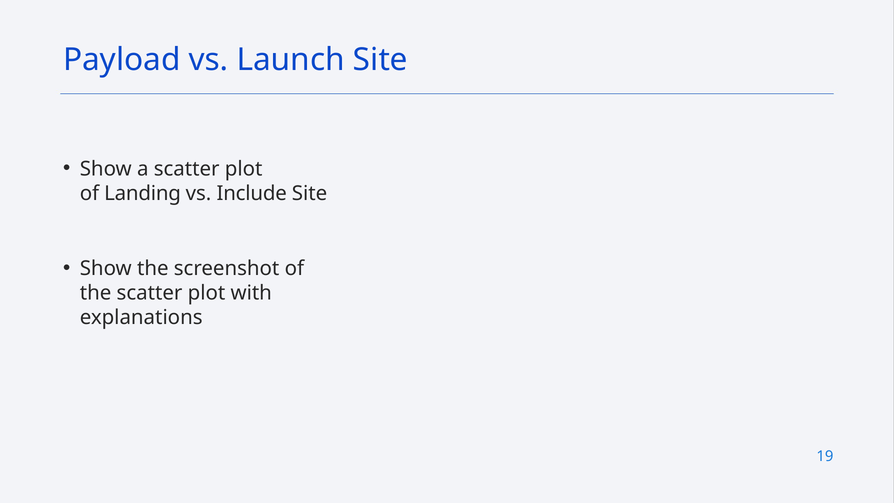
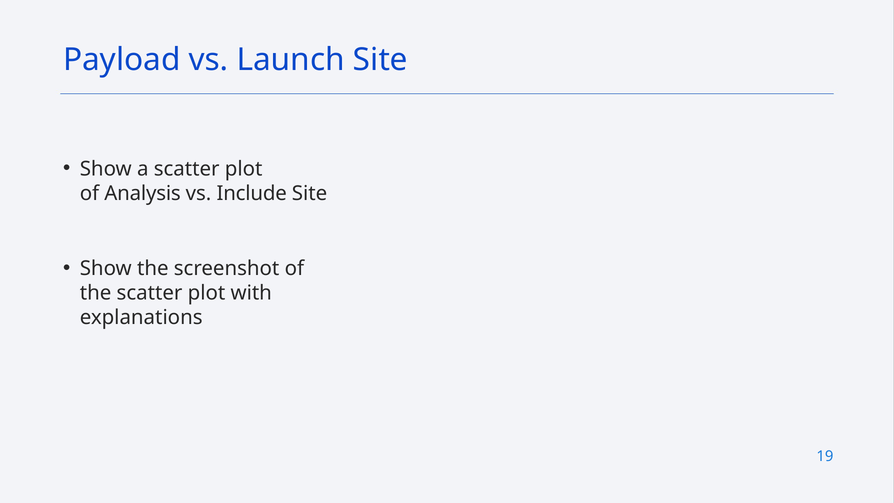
Landing: Landing -> Analysis (143, 193)
